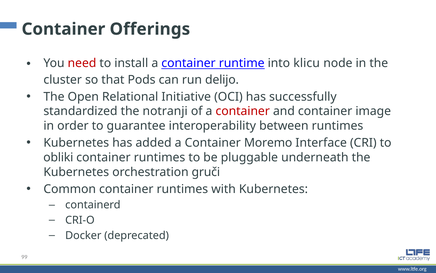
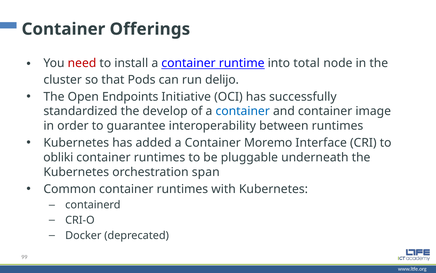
klicu: klicu -> total (307, 63)
Relational: Relational -> Endpoints (130, 97)
notranji: notranji -> develop (165, 111)
container colour: red -> blue (243, 111)
gruči: gruči -> span (206, 172)
